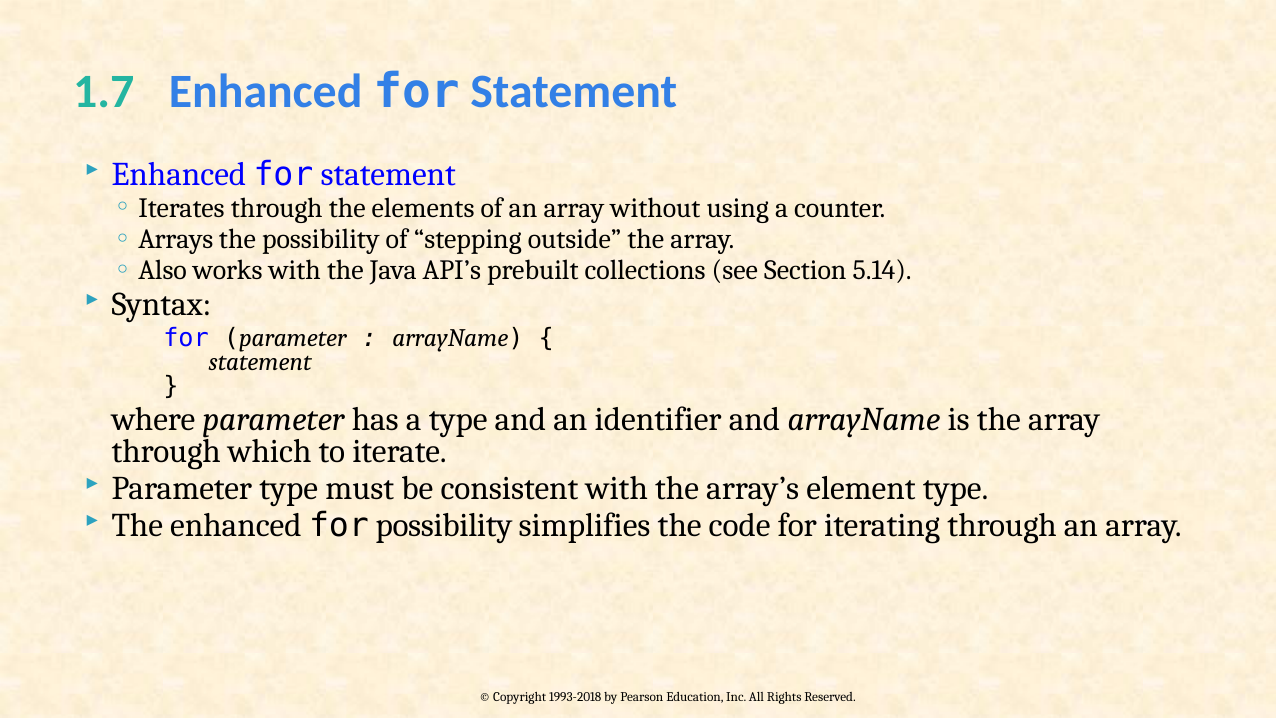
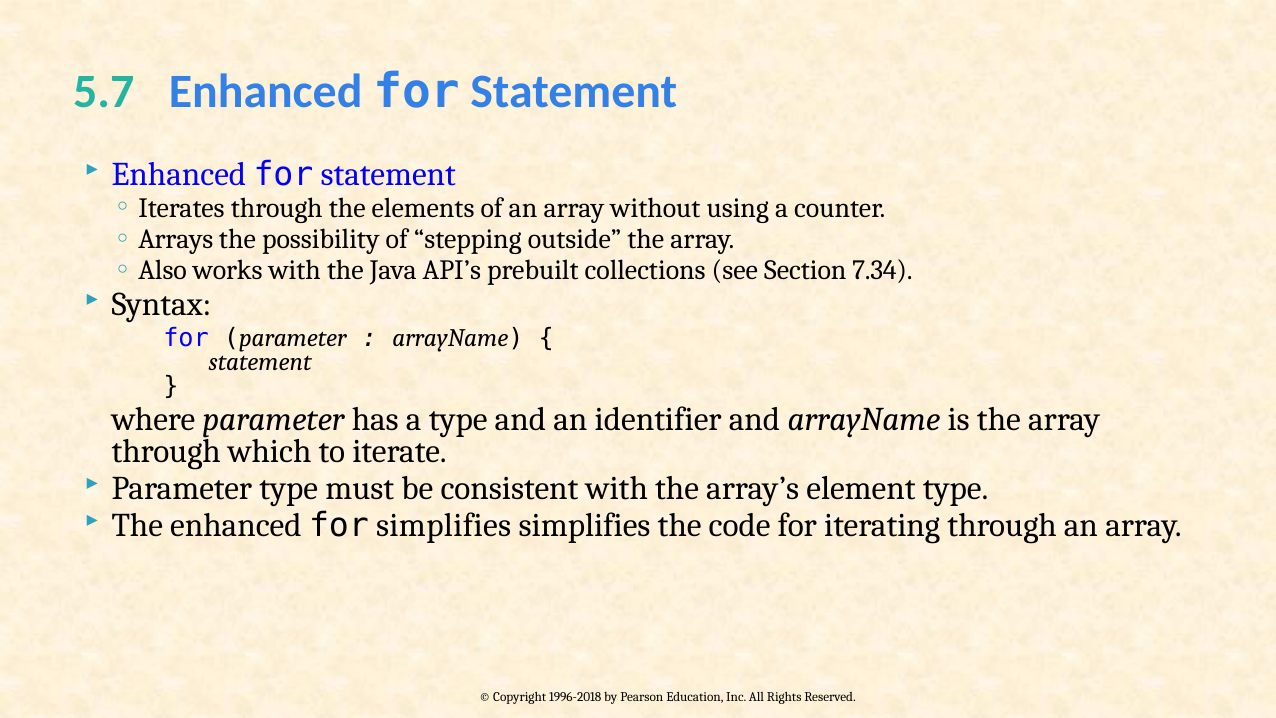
1.7: 1.7 -> 5.7 (104, 92)
5.14: 5.14 -> 7.34 (882, 270)
for possibility: possibility -> simplifies (444, 526)
1993-2018: 1993-2018 -> 1996-2018 (575, 697)
